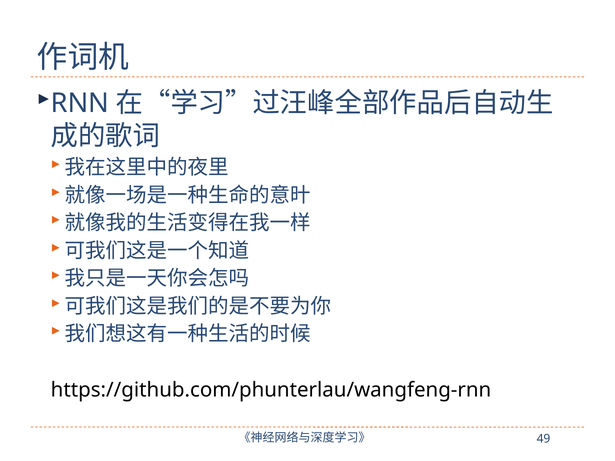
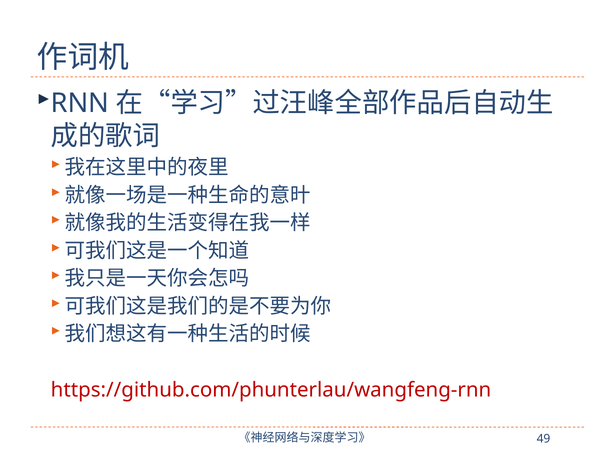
https://github.com/phunterlau/wangfeng-rnn colour: black -> red (271, 390)
